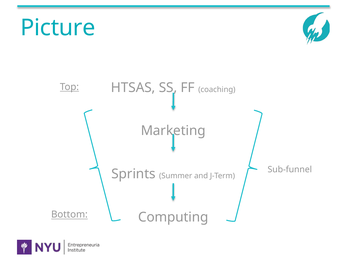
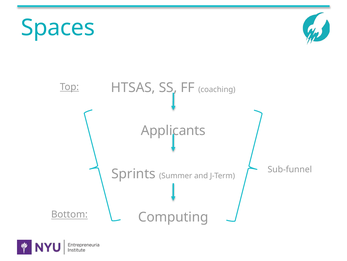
Picture: Picture -> Spaces (58, 28)
Marketing: Marketing -> Applicants (173, 130)
